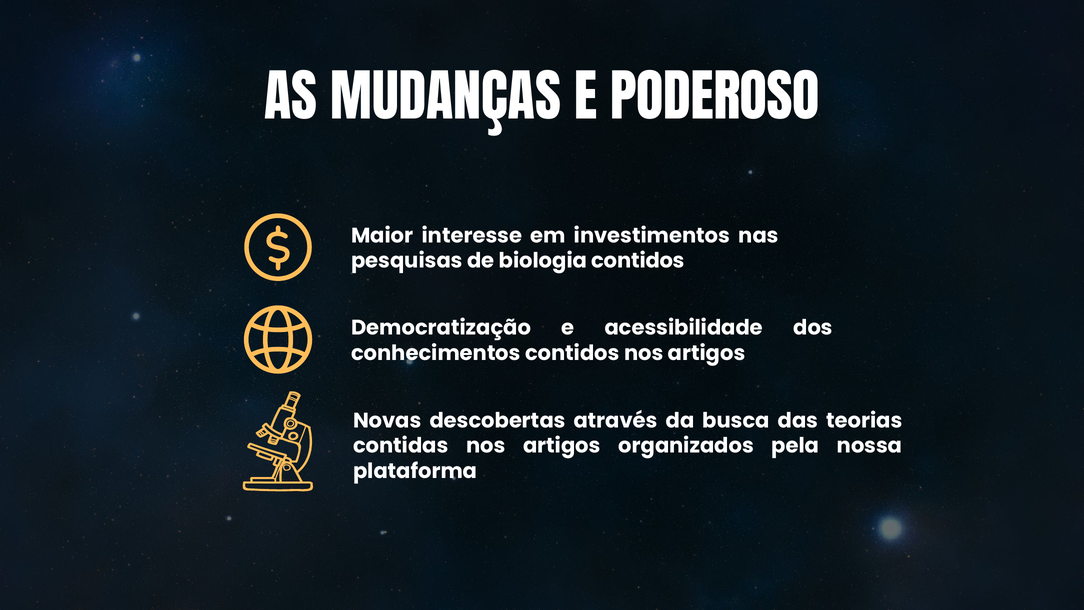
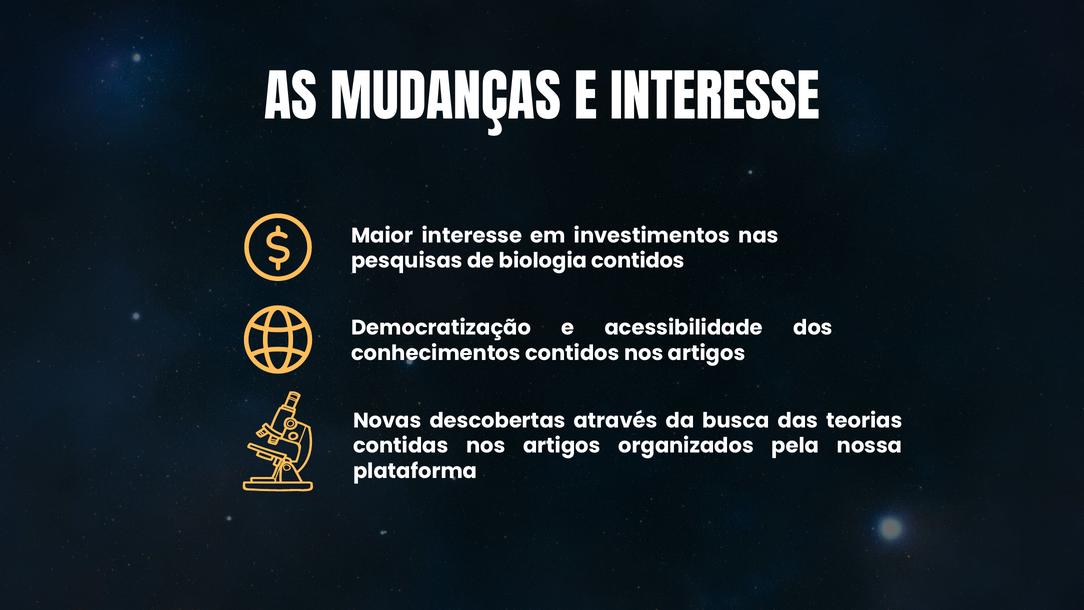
E PODEROSO: PODEROSO -> INTERESSE (715, 100)
